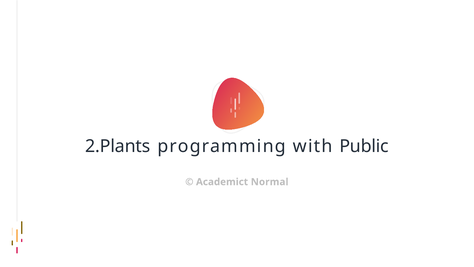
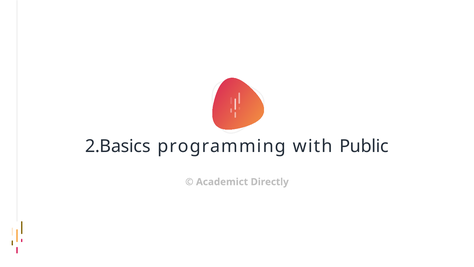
2.Plants: 2.Plants -> 2.Basics (118, 146)
Normal: Normal -> Directly (270, 182)
